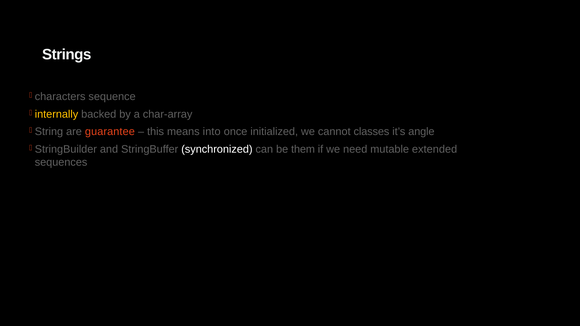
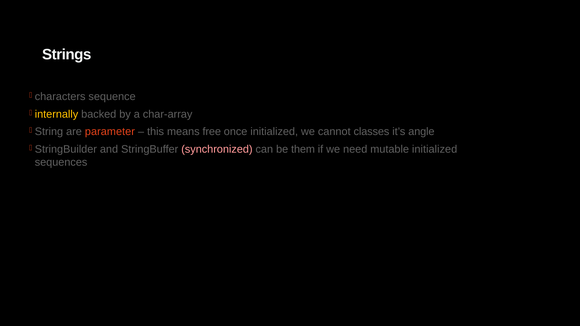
guarantee: guarantee -> parameter (110, 132)
into: into -> free (212, 132)
synchronized colour: white -> pink (217, 149)
mutable extended: extended -> initialized (435, 149)
